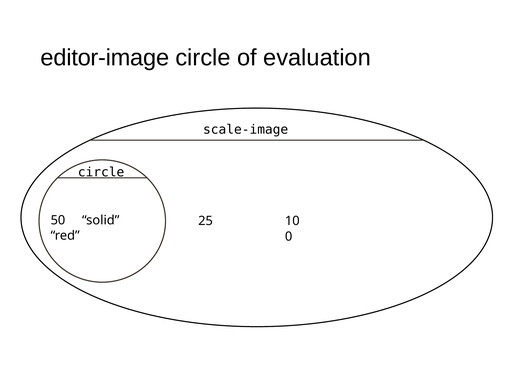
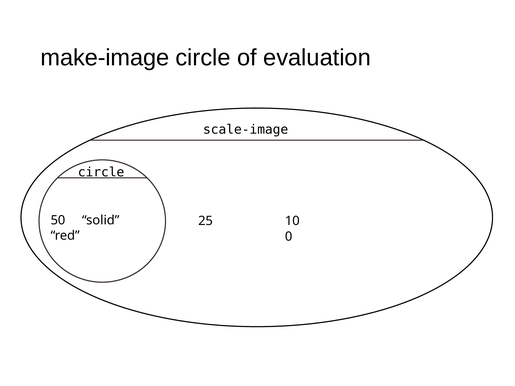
editor-image: editor-image -> make-image (105, 58)
